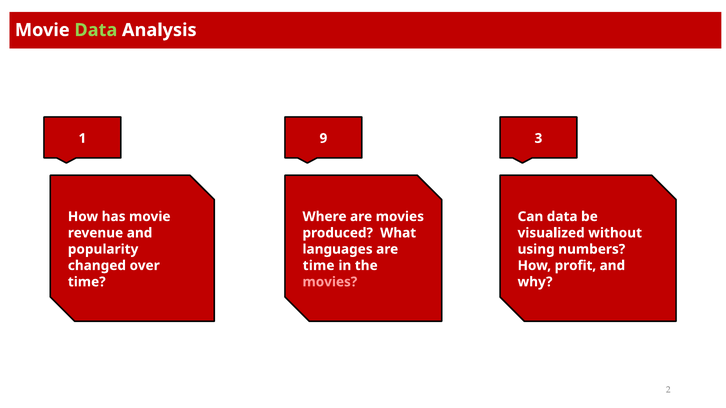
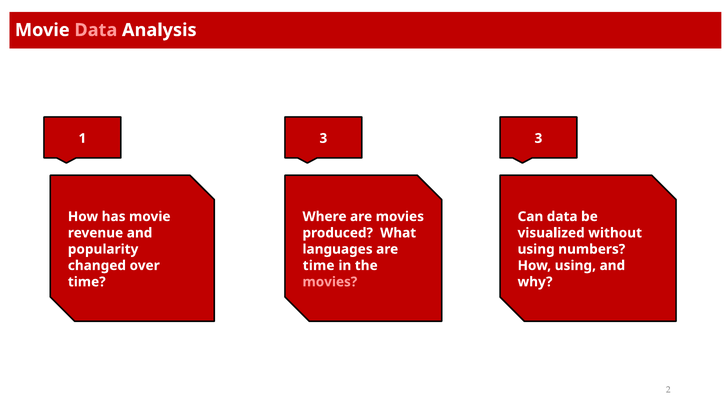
Data colour: light green -> pink (96, 30)
1 9: 9 -> 3 (323, 138)
How profit: profit -> using (575, 266)
